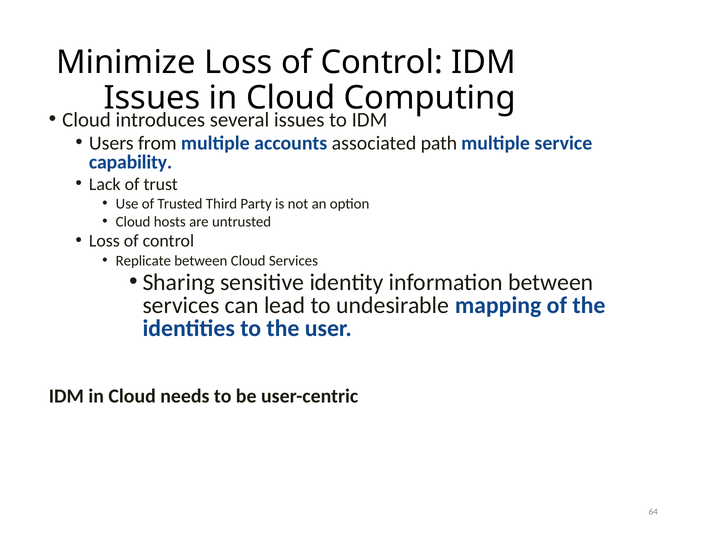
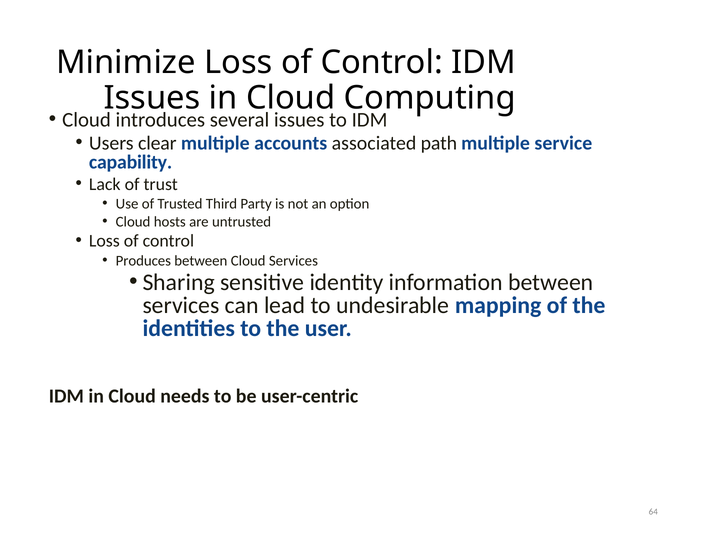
from: from -> clear (157, 143)
Replicate: Replicate -> Produces (143, 260)
